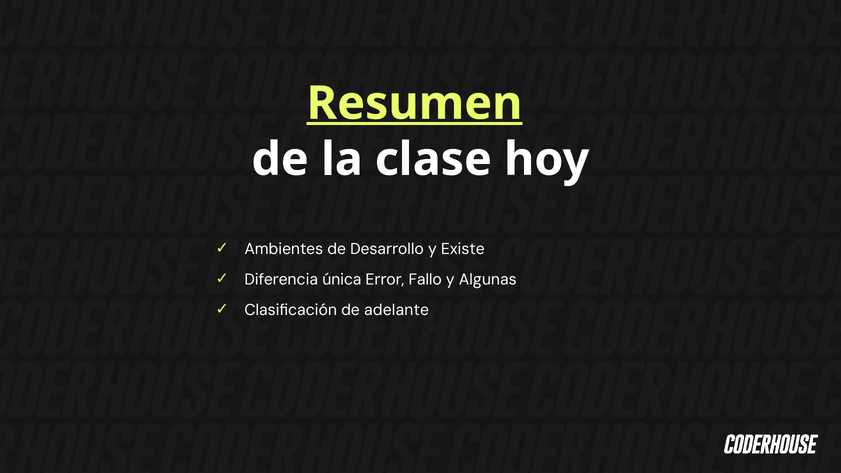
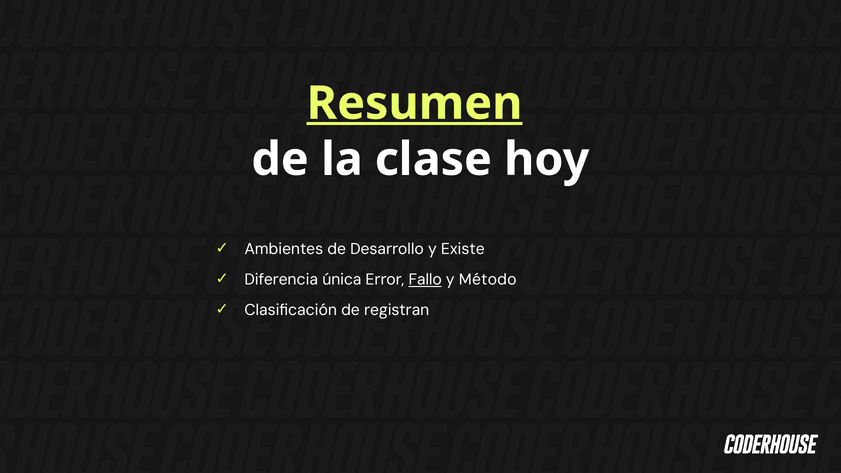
Fallo underline: none -> present (425, 280)
Algunas: Algunas -> Método (488, 280)
adelante: adelante -> registran (397, 310)
